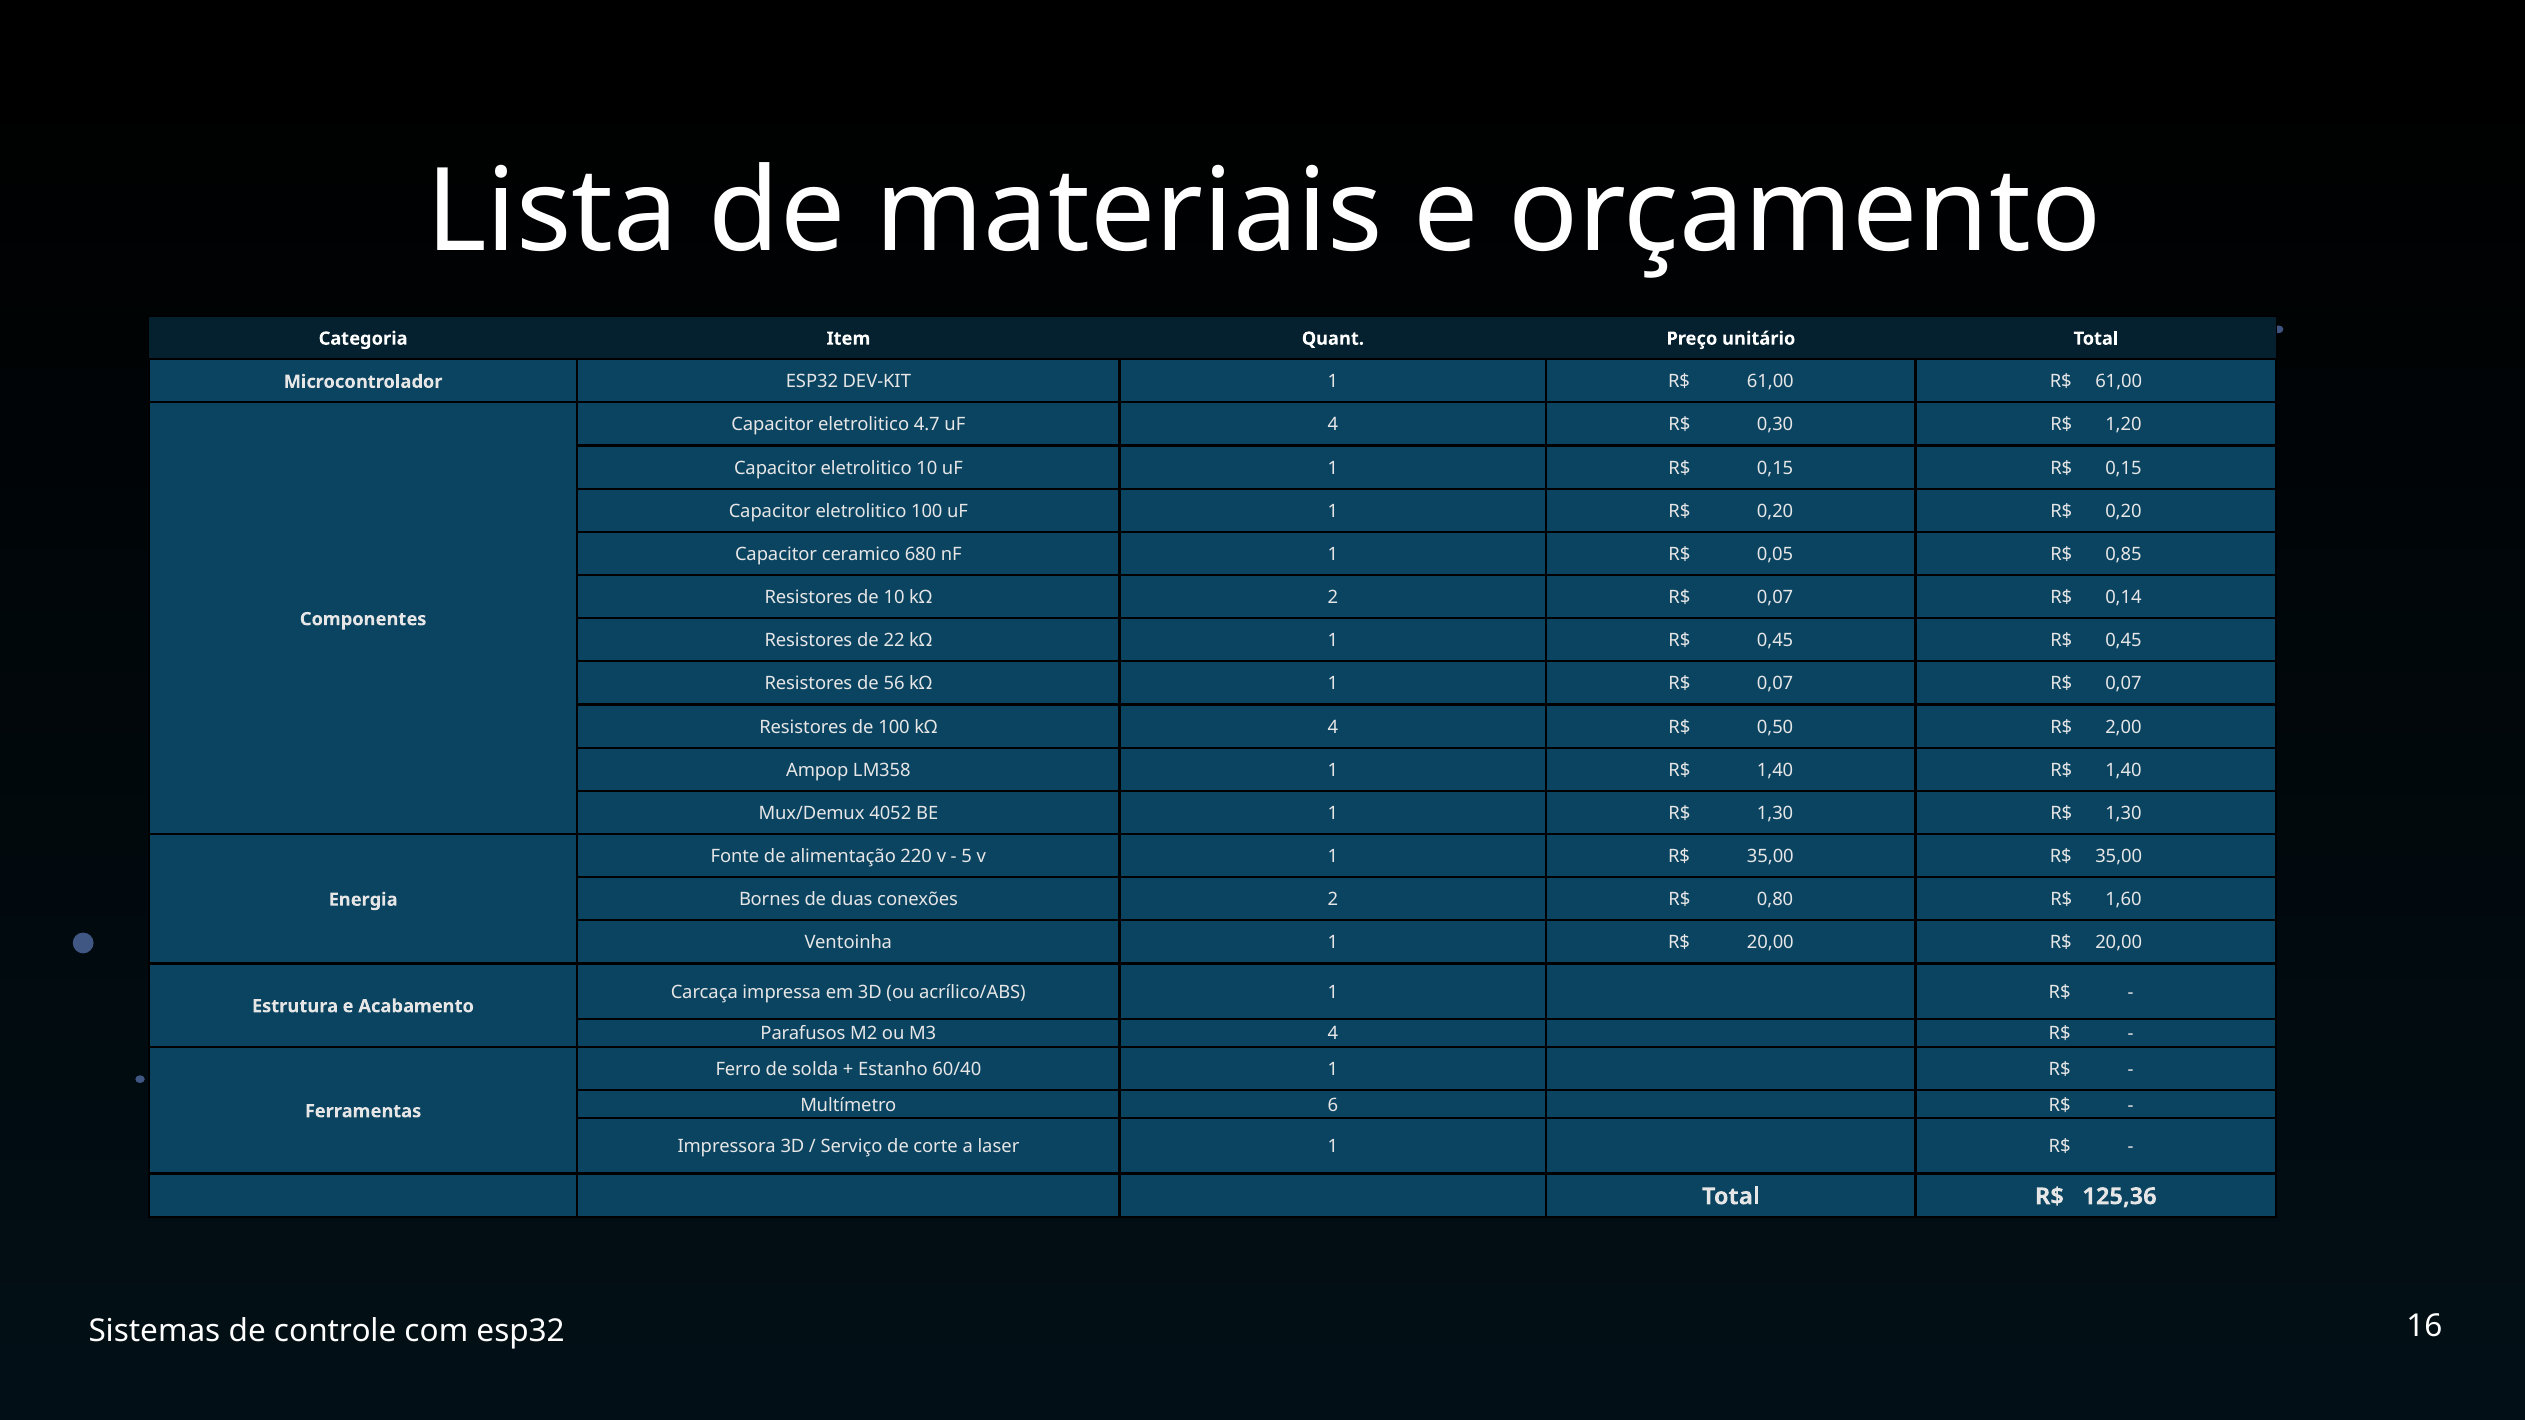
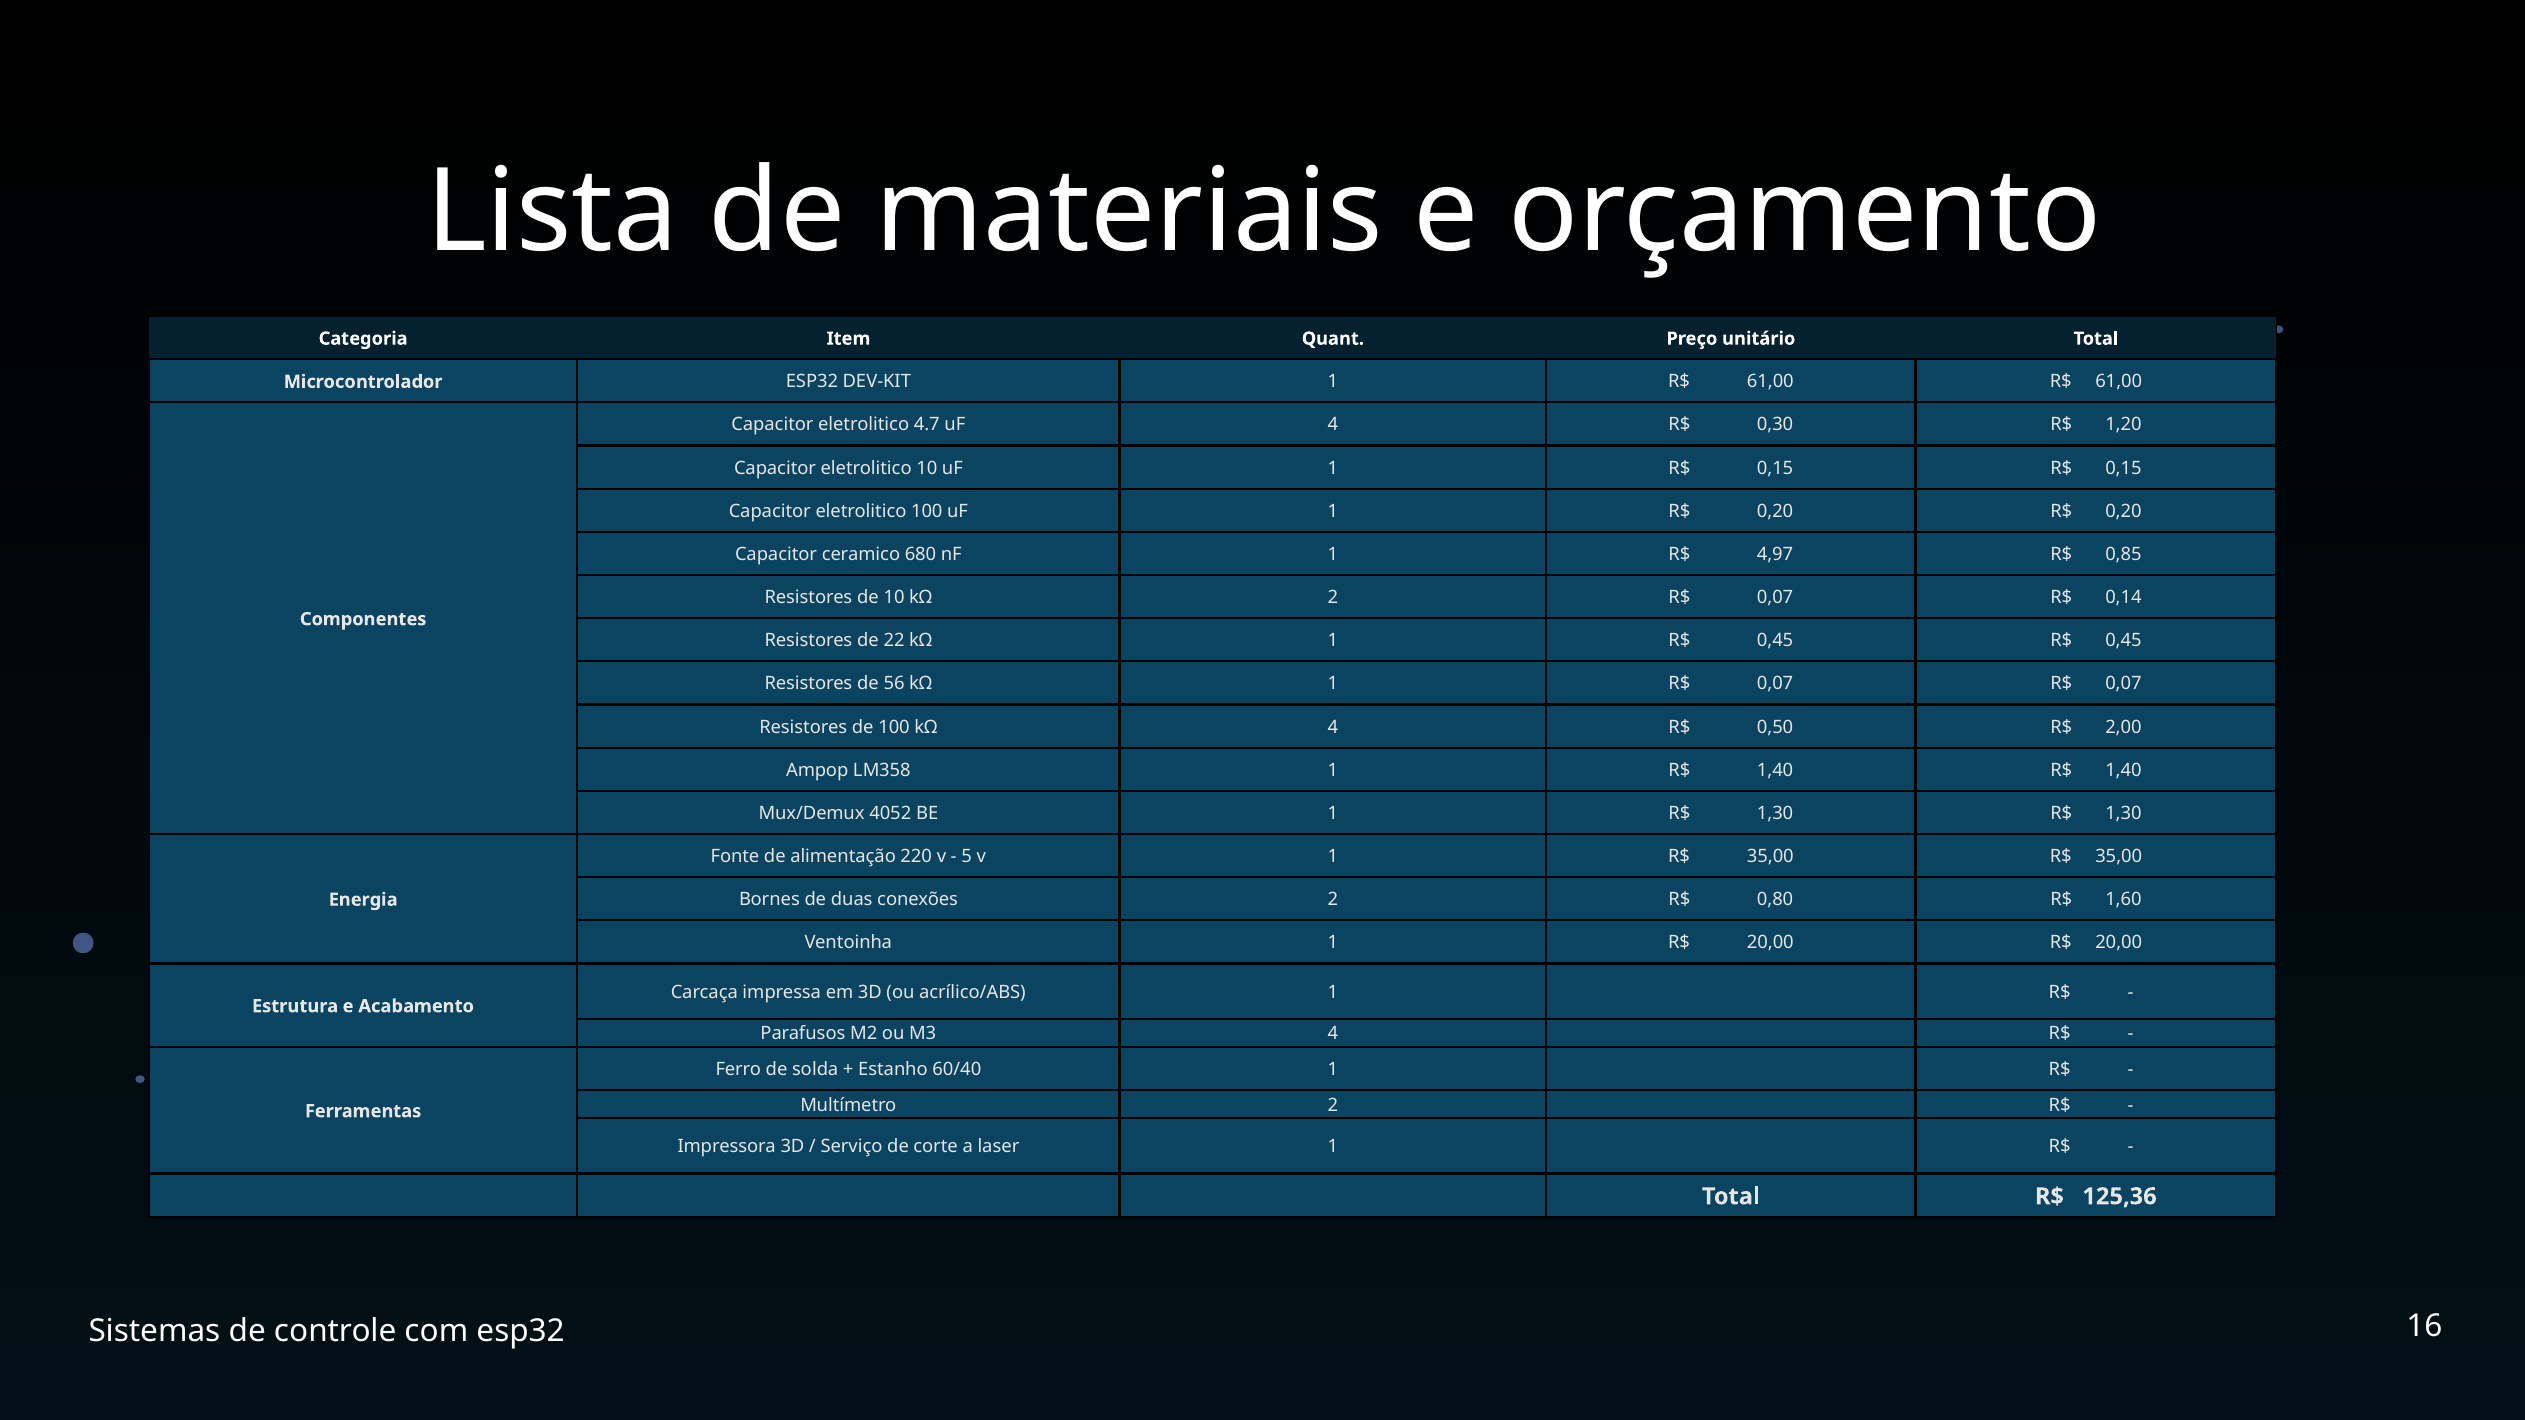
0,05: 0,05 -> 4,97 (1775, 555)
Multímetro 6: 6 -> 2 (1333, 1105)
